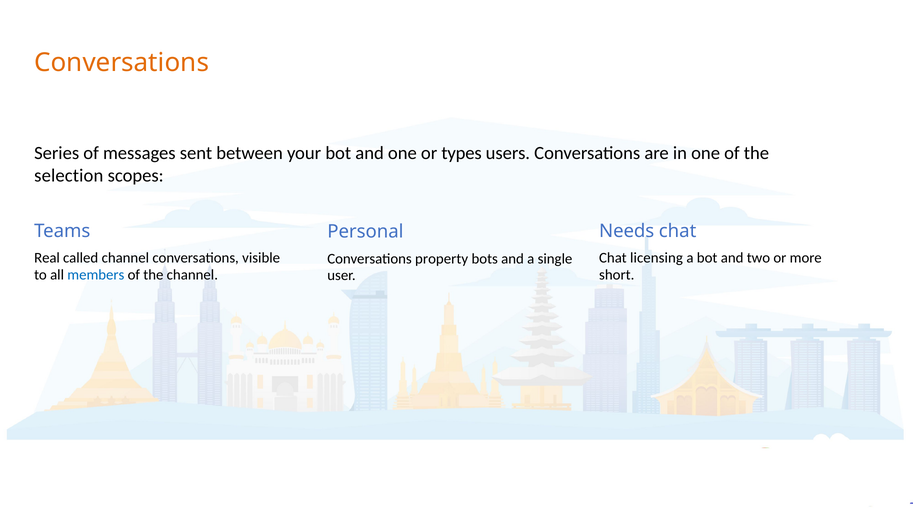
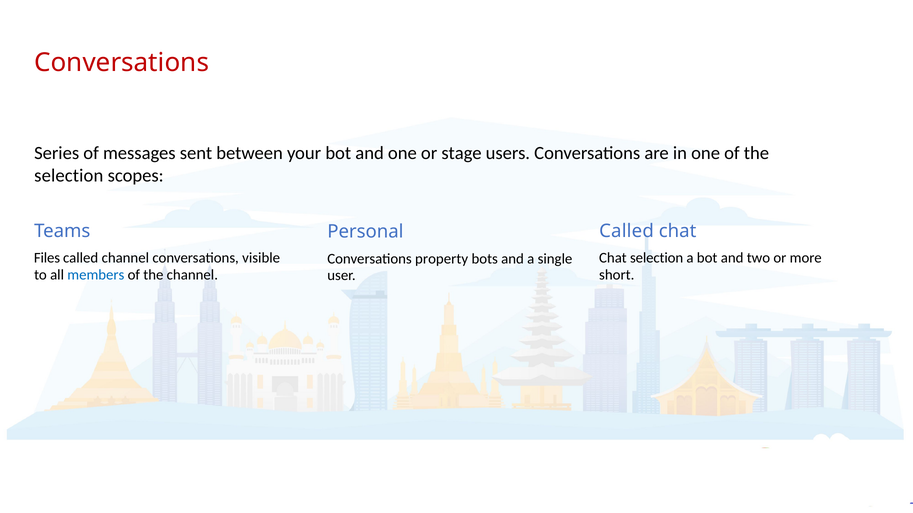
Conversations colour: orange -> red (122, 63)
types: types -> stage (461, 154)
Needs: Needs -> Called (627, 231)
Real: Real -> Files (47, 258)
Chat licensing: licensing -> selection (657, 258)
